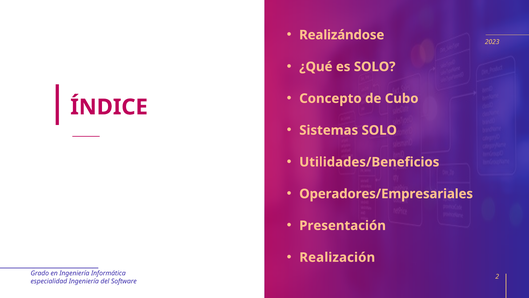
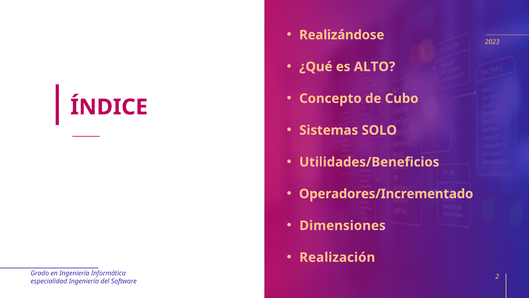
es SOLO: SOLO -> ALTO (375, 67)
Operadores/Empresariales: Operadores/Empresariales -> Operadores/Incrementado (386, 194)
Presentación: Presentación -> Dimensiones (342, 225)
